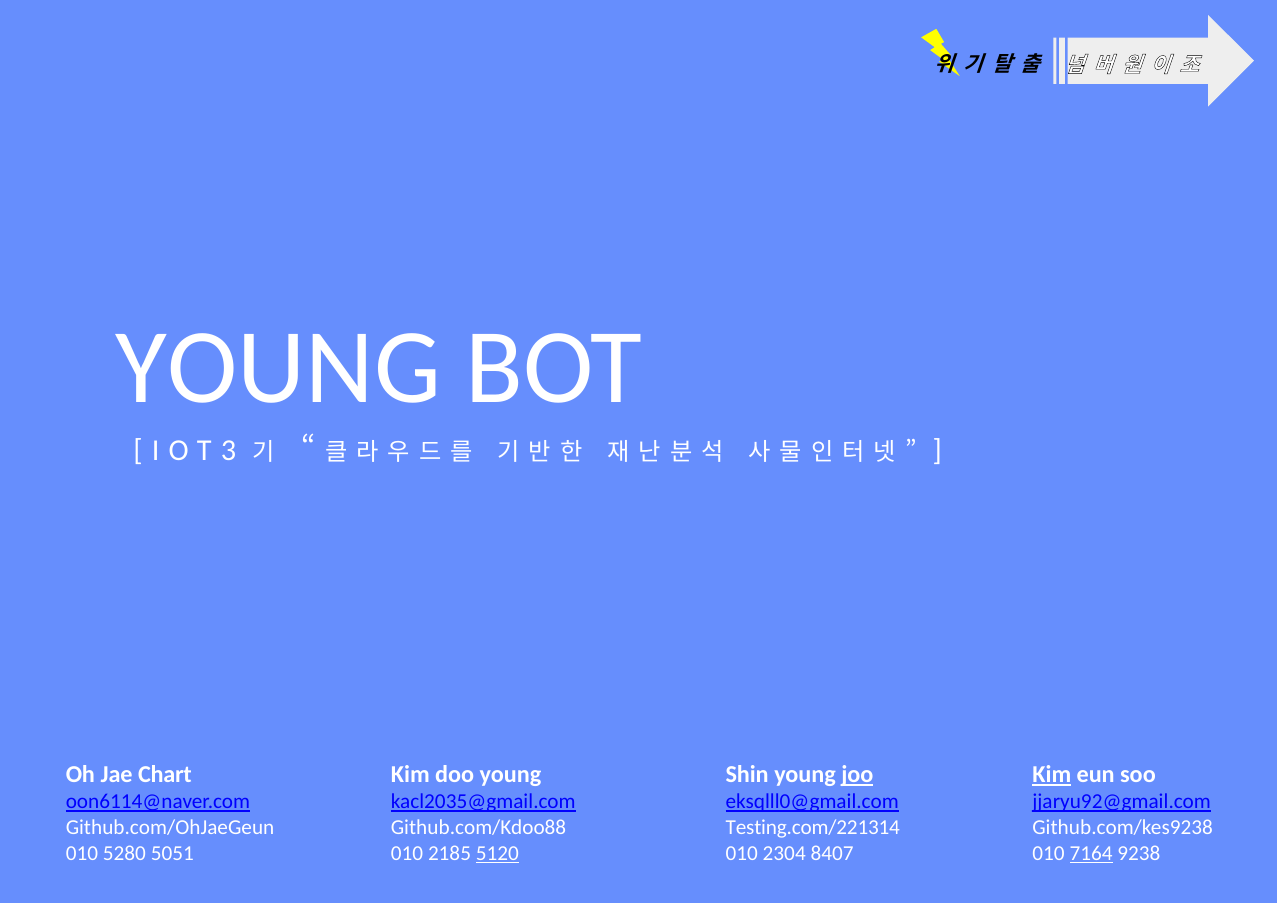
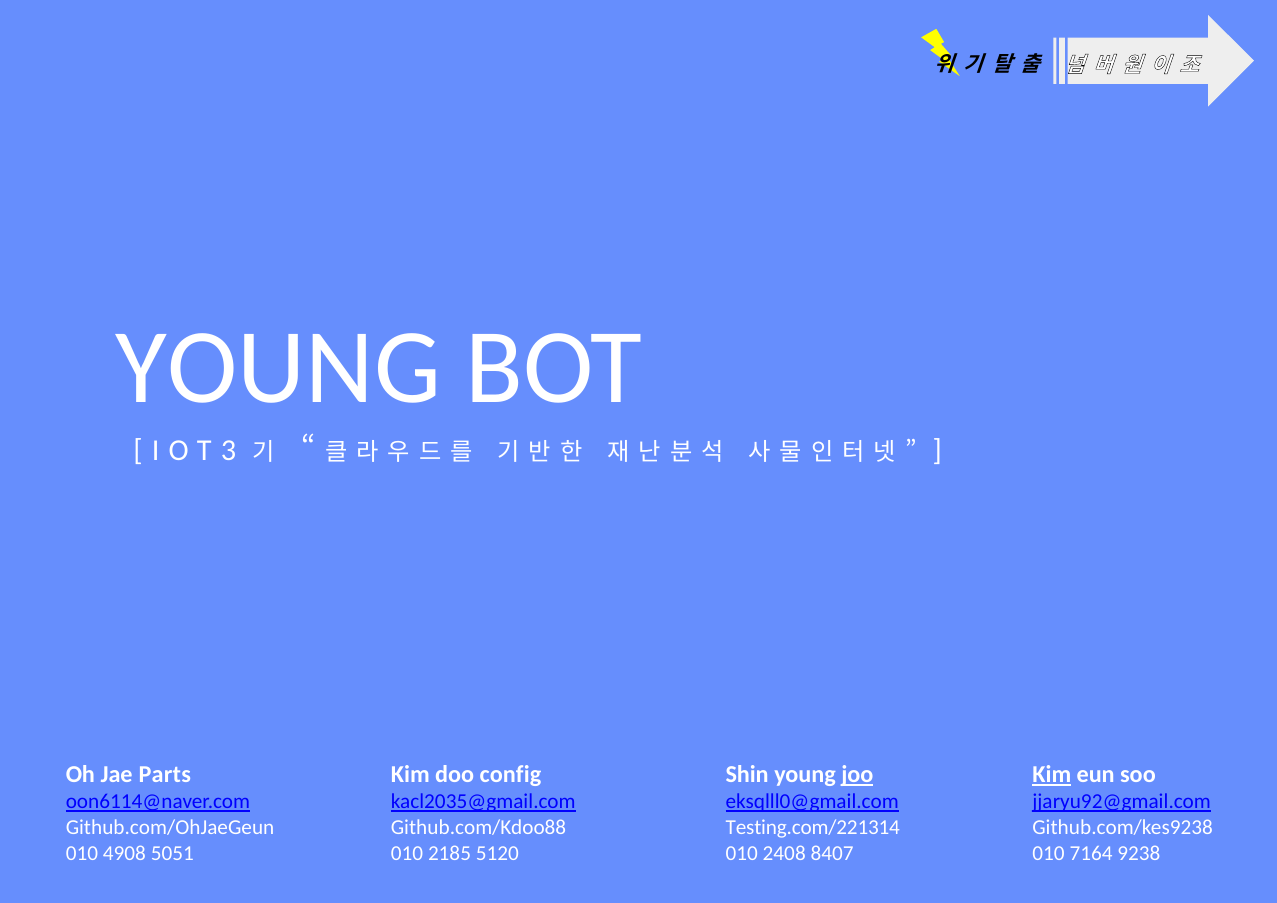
Chart: Chart -> Parts (165, 774)
doo young: young -> config (510, 774)
5280: 5280 -> 4908 (124, 853)
5120 underline: present -> none (497, 853)
2304: 2304 -> 2408 (784, 853)
7164 underline: present -> none (1091, 853)
